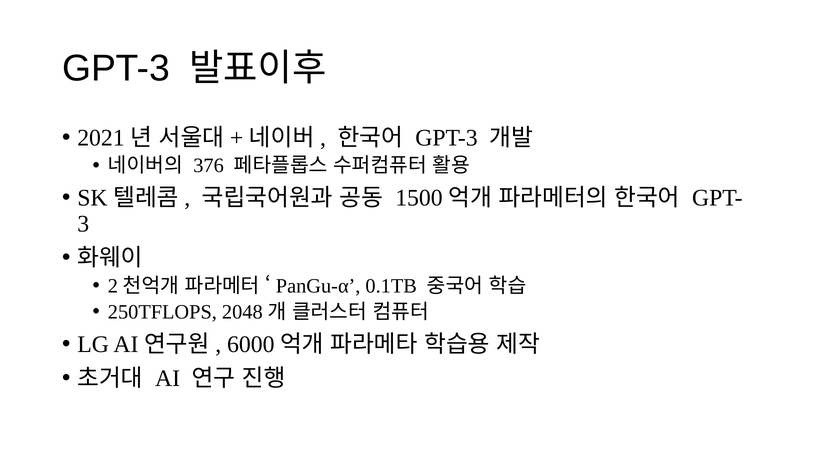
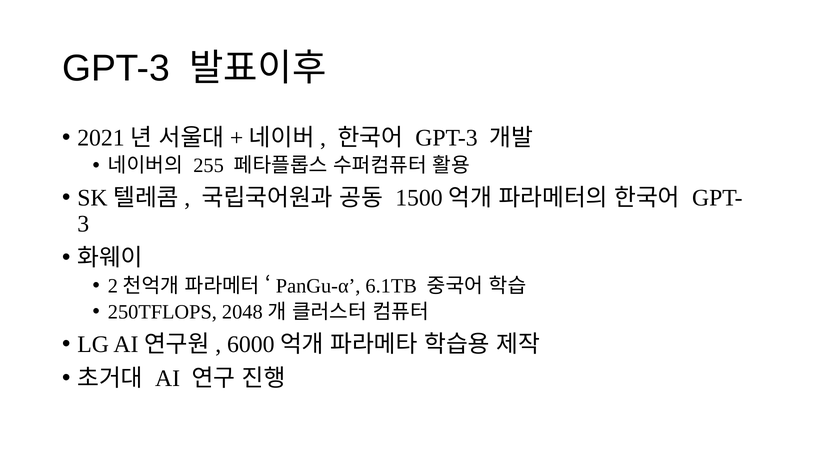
376: 376 -> 255 (209, 166)
0.1TB: 0.1TB -> 6.1TB (391, 286)
